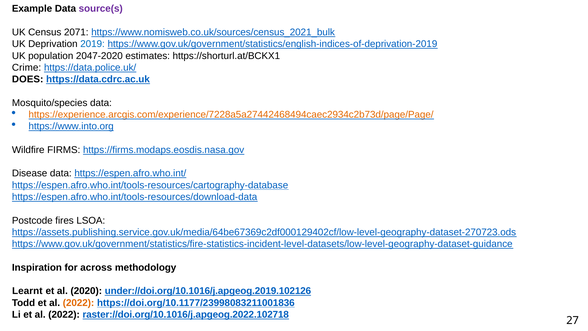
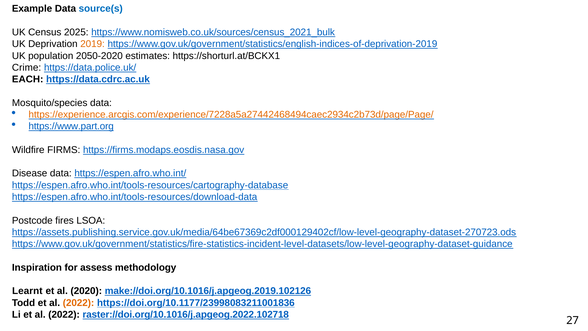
source(s colour: purple -> blue (101, 9)
2071: 2071 -> 2025 (76, 32)
2019 colour: blue -> orange (93, 44)
2047-2020: 2047-2020 -> 2050-2020 (99, 56)
DOES: DOES -> EACH (28, 79)
https://www.into.org: https://www.into.org -> https://www.part.org (71, 126)
across: across -> assess (96, 267)
under://doi.org/10.1016/j.apgeog.2019.102126: under://doi.org/10.1016/j.apgeog.2019.102126 -> make://doi.org/10.1016/j.apgeog.2019.102126 (208, 291)
